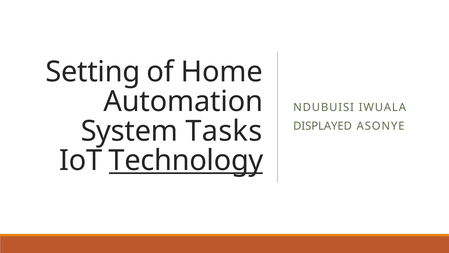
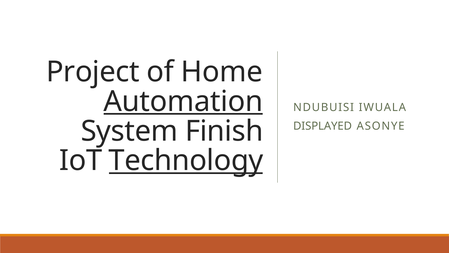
Setting: Setting -> Project (93, 72)
Automation underline: none -> present (183, 101)
Tasks: Tasks -> Finish (224, 131)
